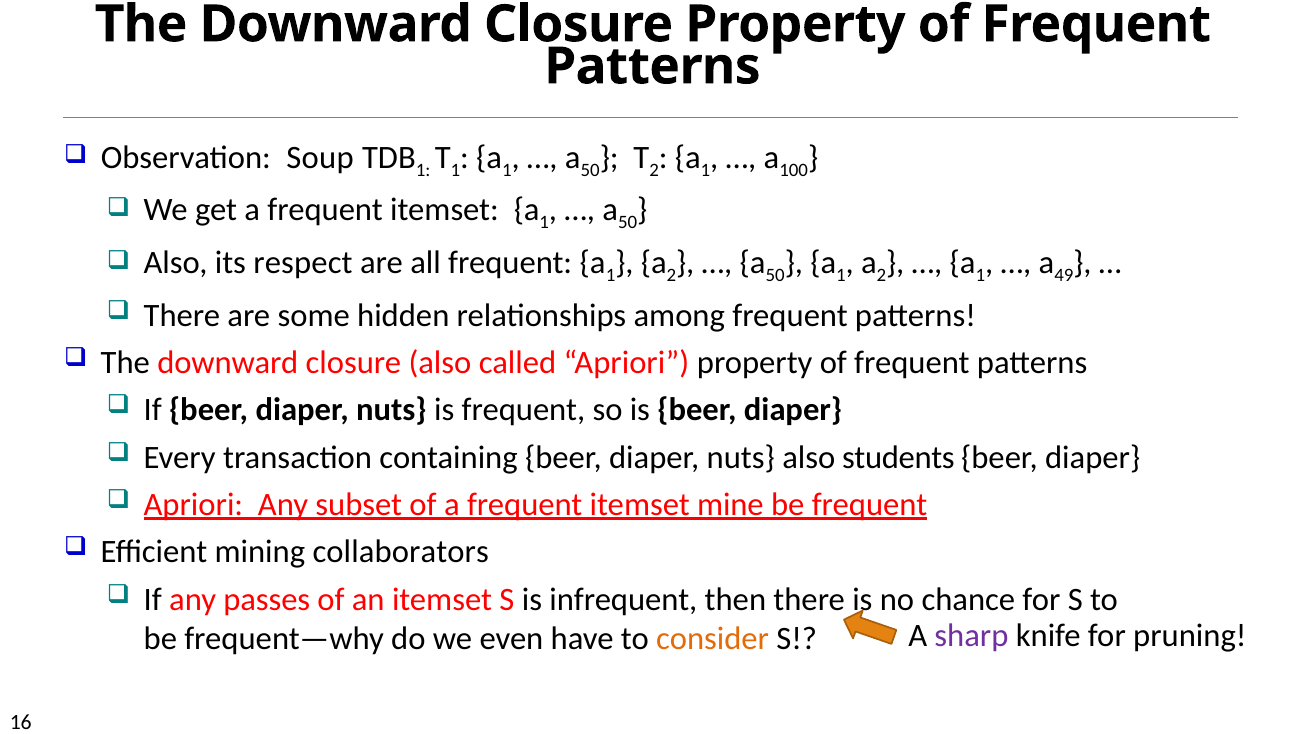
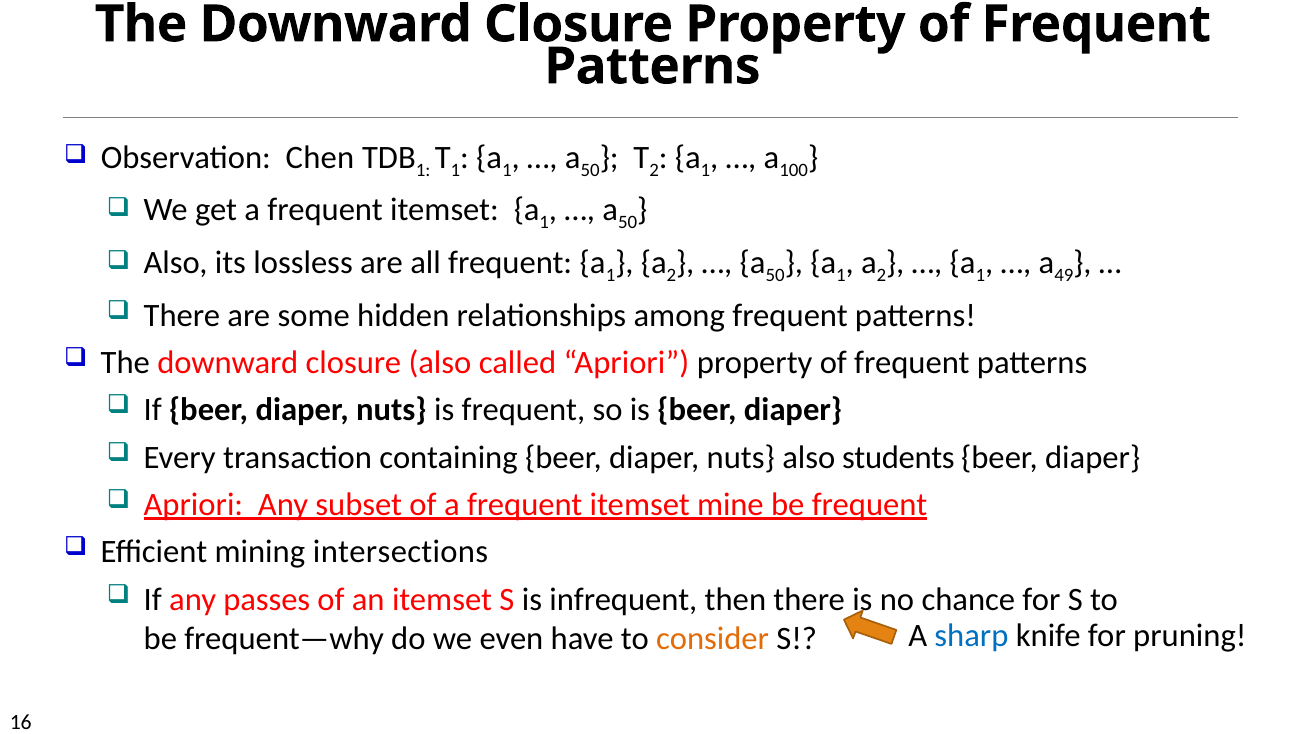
Soup: Soup -> Chen (320, 157)
respect: respect -> lossless (303, 263)
collaborators: collaborators -> intersections (401, 552)
sharp colour: purple -> blue (971, 635)
